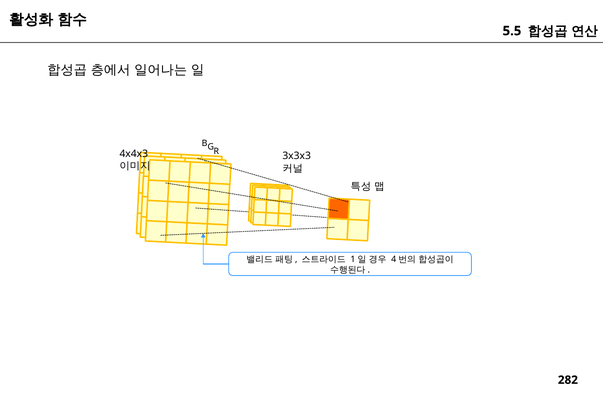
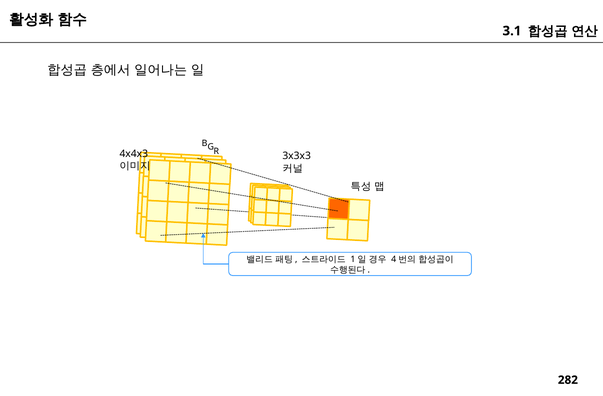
5.5: 5.5 -> 3.1 (512, 31)
